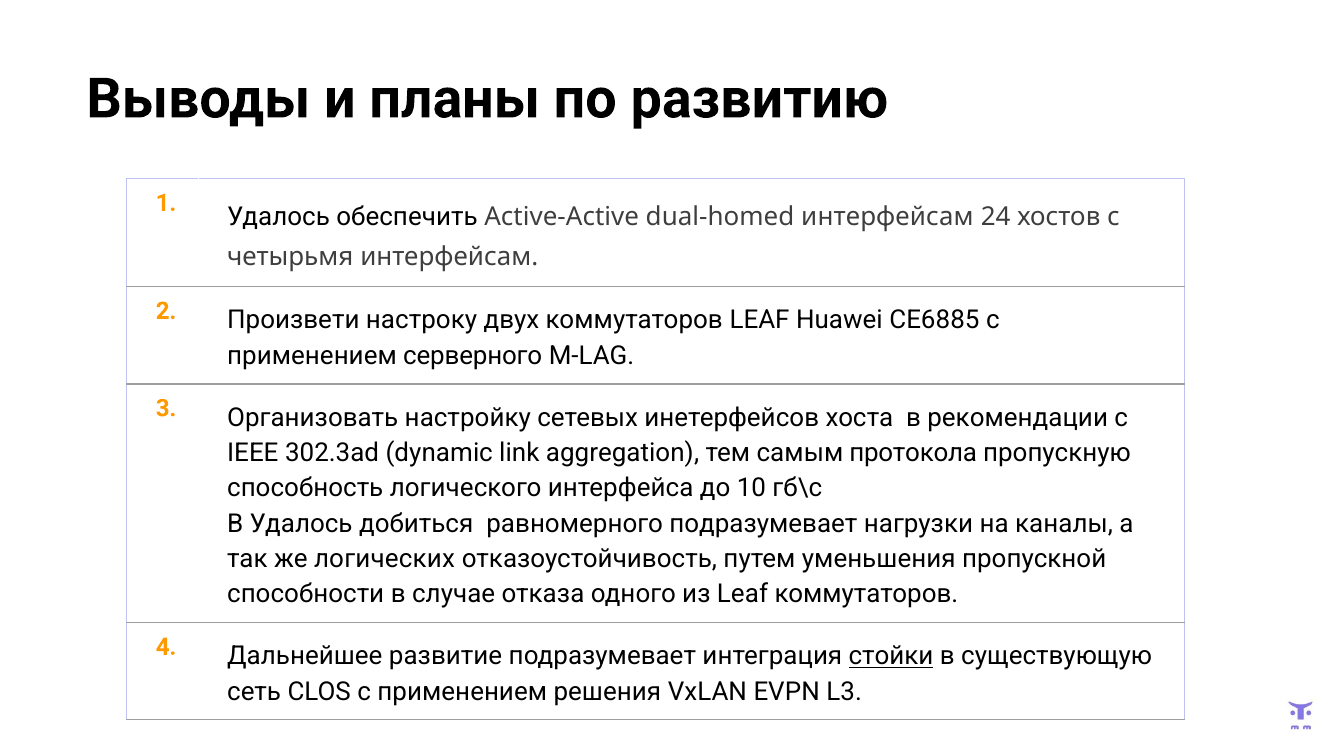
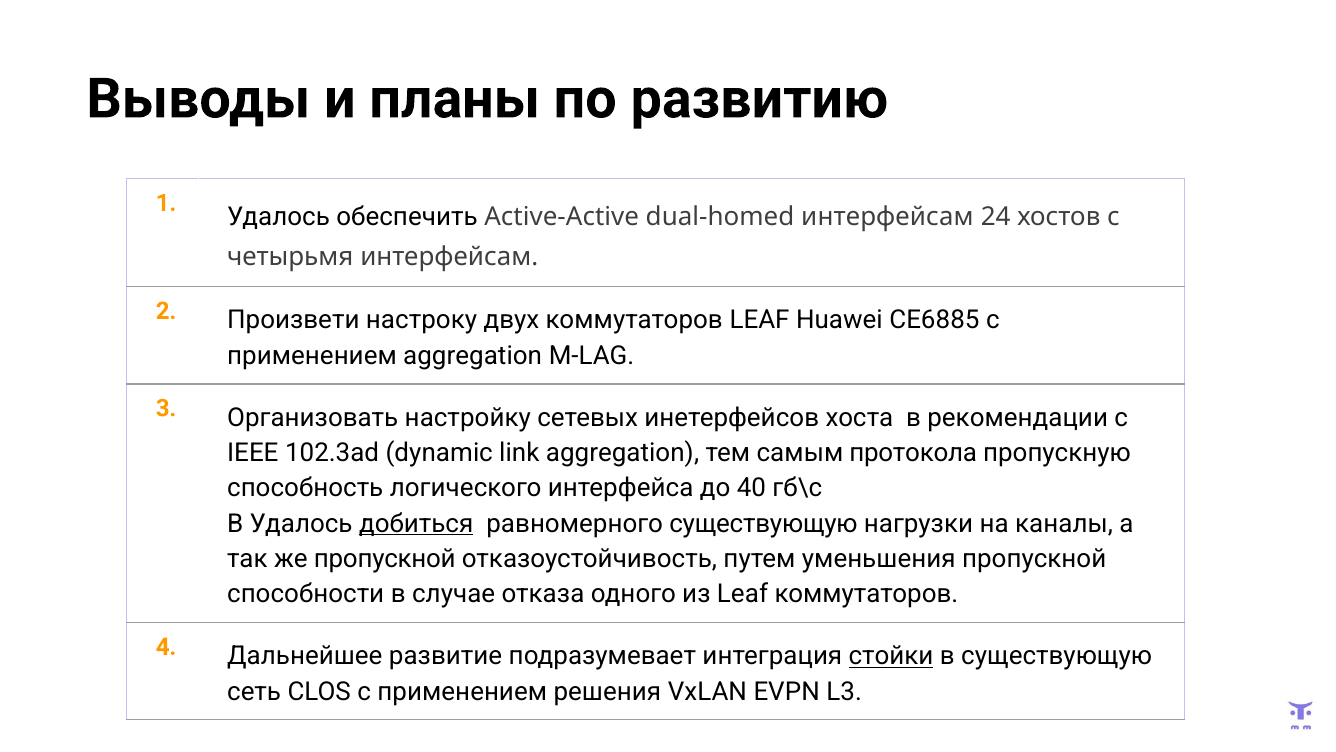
применением серверного: серверного -> aggregation (473, 355)
302.3ad: 302.3ad -> 102.3ad (332, 453)
10: 10 -> 40 (751, 488)
добиться underline: none -> present (416, 523)
равномерного подразумевает: подразумевает -> существующую (763, 523)
же логических: логических -> пропускной (385, 558)
